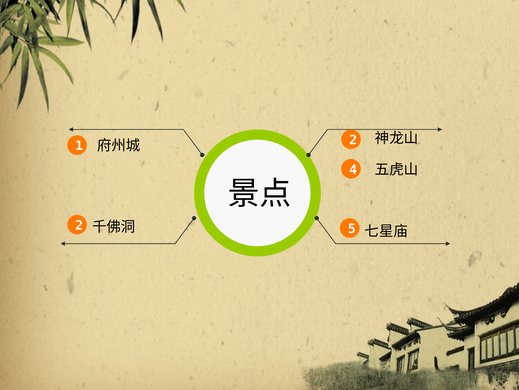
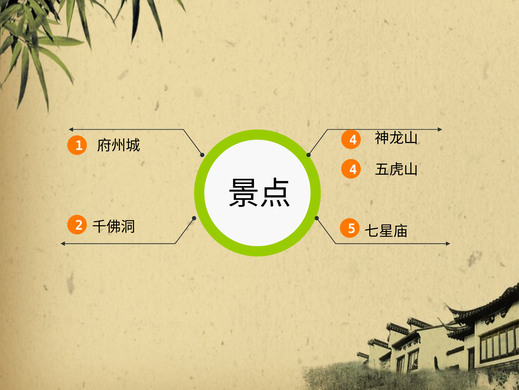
1 2: 2 -> 4 (353, 140)
